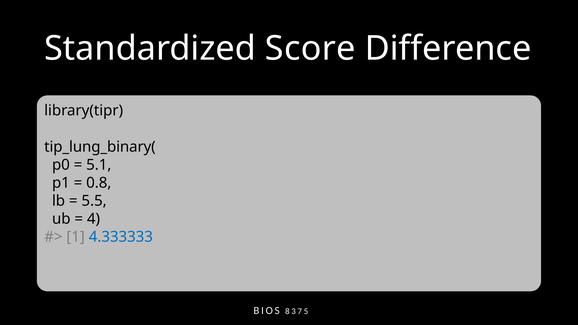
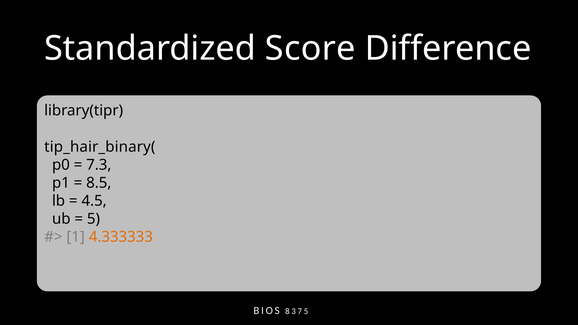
tip_lung_binary(: tip_lung_binary( -> tip_hair_binary( (100, 147)
5.1: 5.1 -> 7.3 (99, 165)
0.8: 0.8 -> 8.5 (99, 183)
5.5: 5.5 -> 4.5 (94, 201)
4: 4 -> 5 (93, 219)
4.333333 colour: blue -> orange (121, 237)
